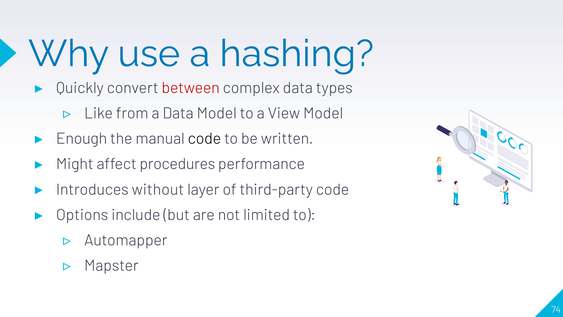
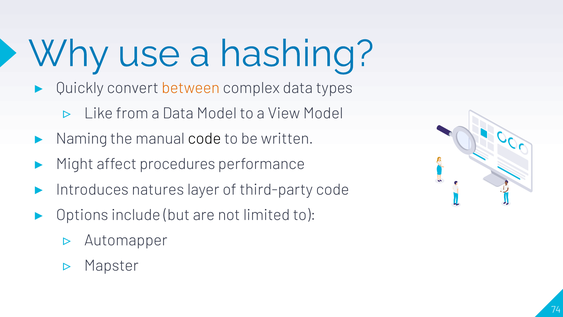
between colour: red -> orange (191, 88)
Enough: Enough -> Naming (82, 139)
without: without -> natures (158, 189)
